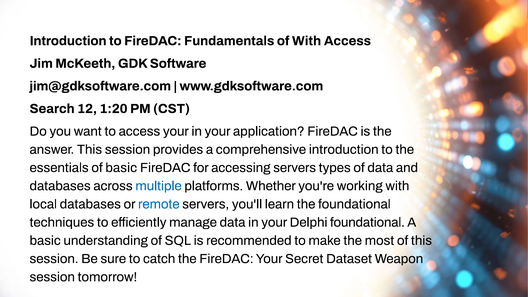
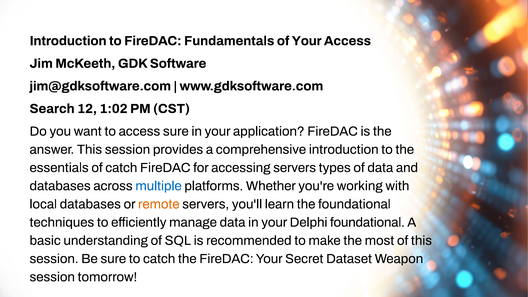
of With: With -> Your (307, 41)
1:20: 1:20 -> 1:02 (114, 109)
access your: your -> sure (176, 131)
of basic: basic -> catch (121, 168)
remote colour: blue -> orange (159, 204)
